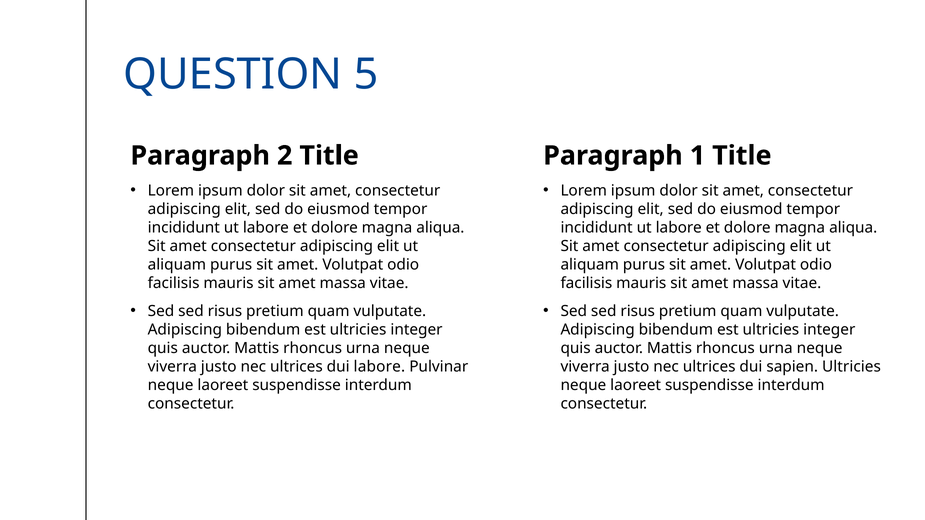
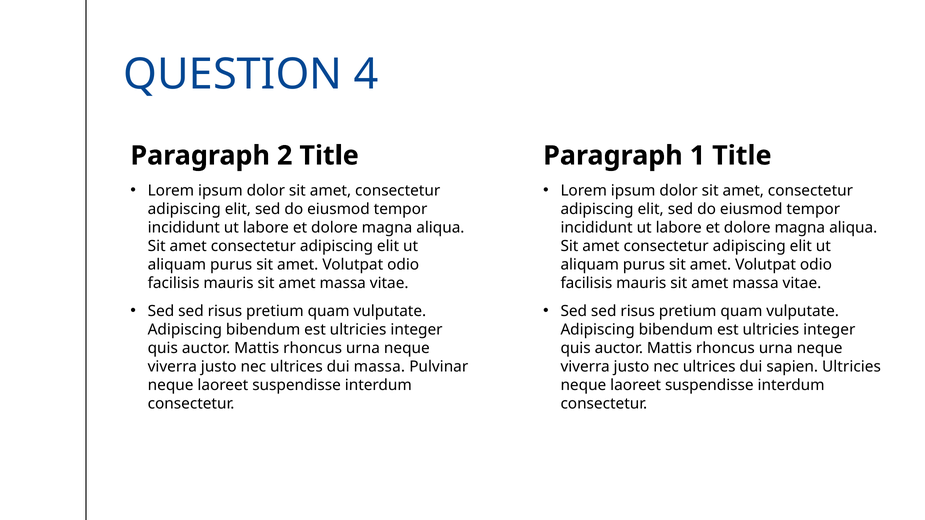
5: 5 -> 4 (366, 75)
dui labore: labore -> massa (379, 367)
